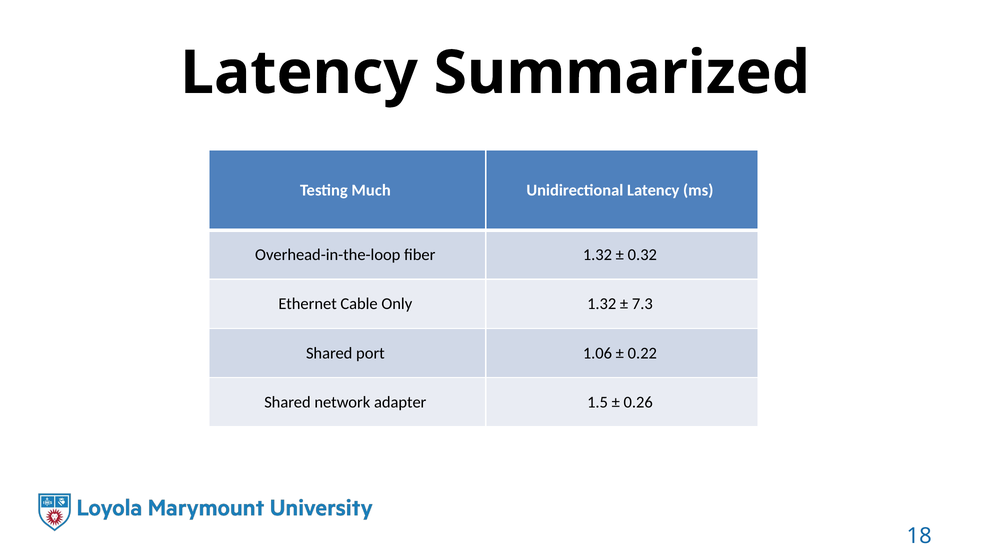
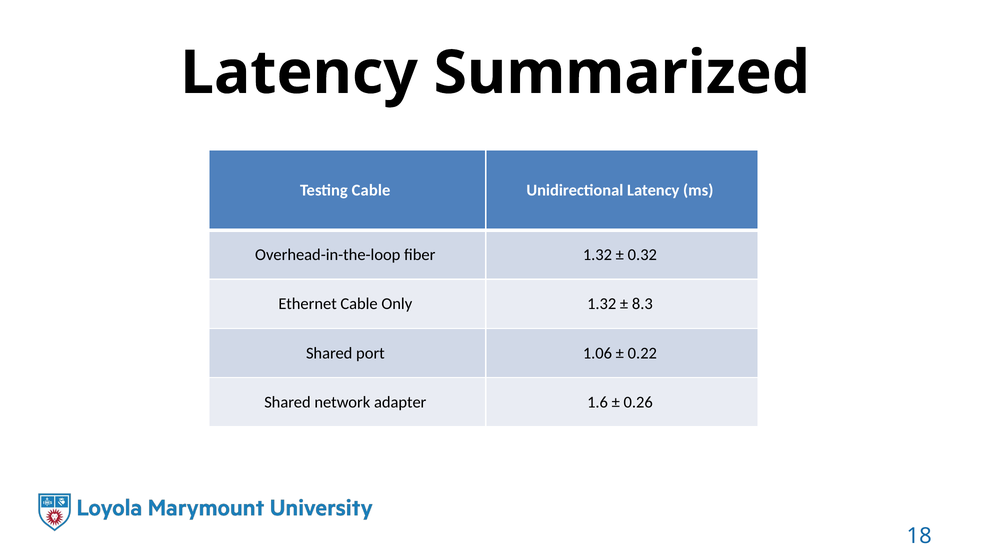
Testing Much: Much -> Cable (371, 190)
7.3: 7.3 -> 8.3 (642, 304)
1.5: 1.5 -> 1.6 (598, 403)
